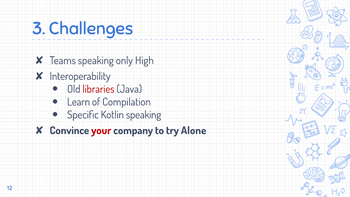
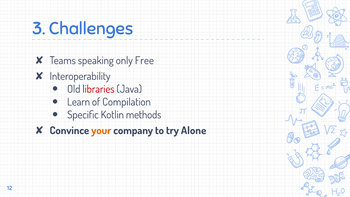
High: High -> Free (144, 61)
Kotlin speaking: speaking -> methods (144, 115)
your colour: red -> orange (101, 131)
